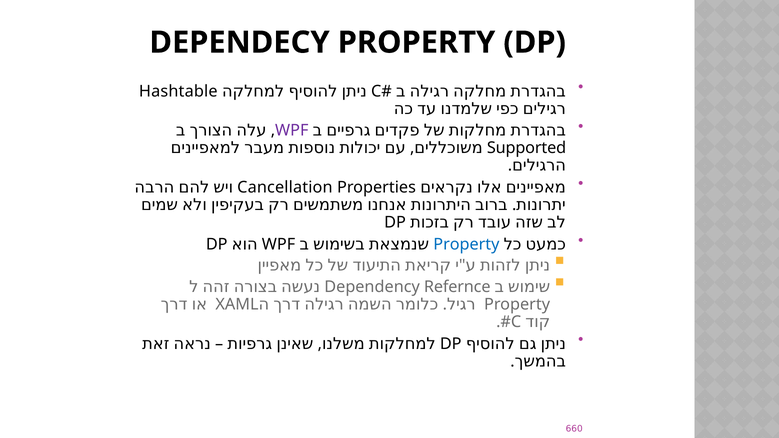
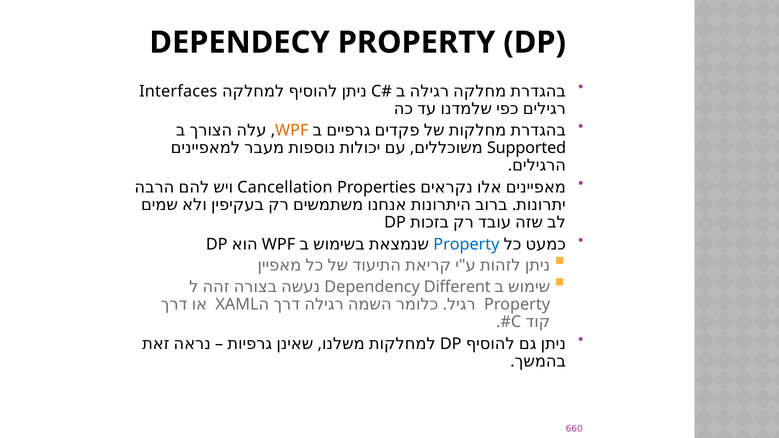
Hashtable: Hashtable -> Interfaces (178, 91)
WPF colour: purple -> orange (292, 131)
Refernce: Refernce -> Different (457, 287)
